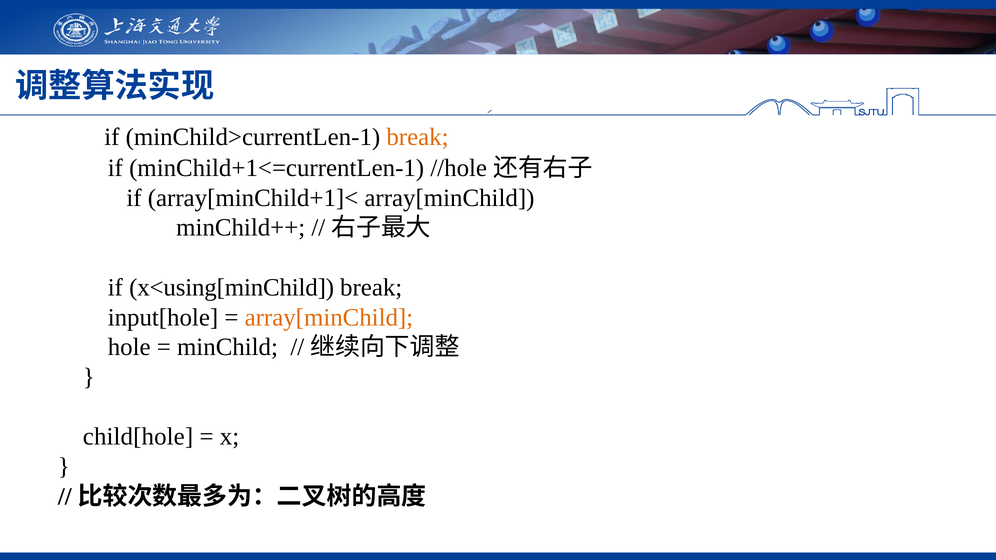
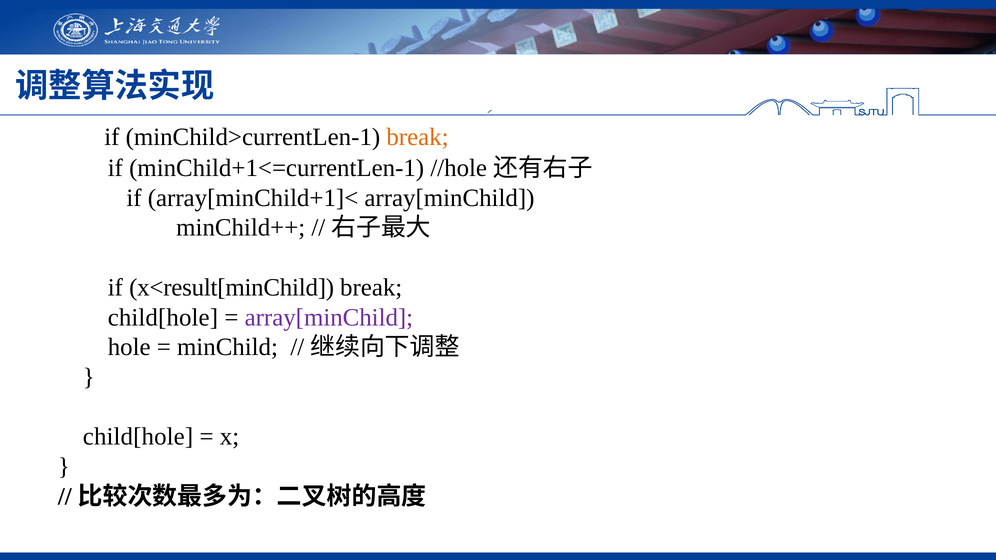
x<using[minChild: x<using[minChild -> x<result[minChild (232, 288)
input[hole: input[hole -> child[hole (163, 317)
array[minChild colour: orange -> purple (329, 317)
